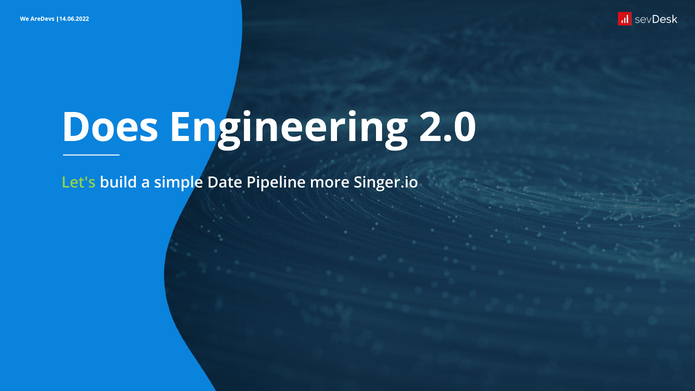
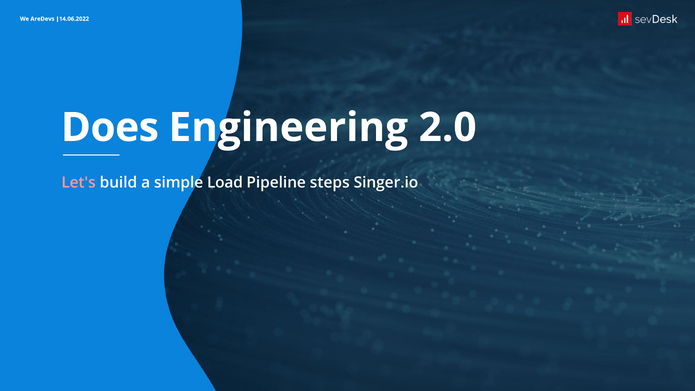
Let's colour: light green -> pink (79, 183)
Date: Date -> Load (225, 183)
more: more -> steps (330, 183)
